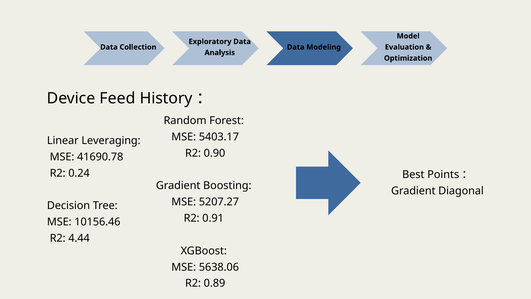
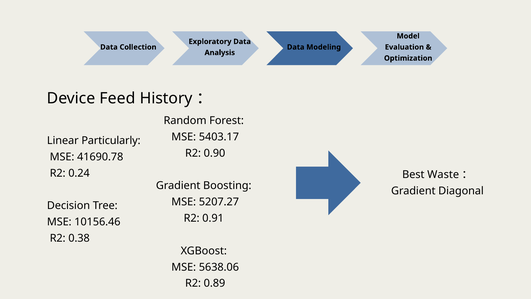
Leveraging: Leveraging -> Particularly (111, 140)
Points: Points -> Waste (443, 175)
4.44: 4.44 -> 0.38 (79, 238)
